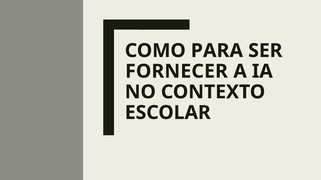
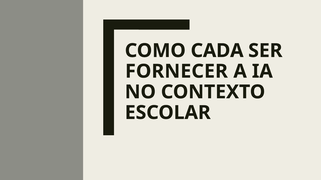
PARA: PARA -> CADA (217, 51)
